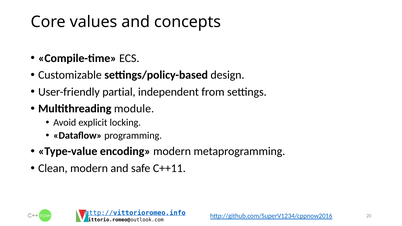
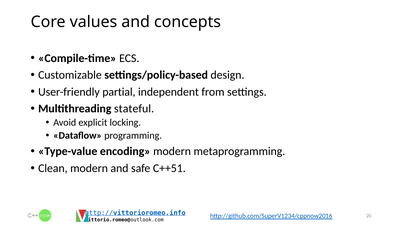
module: module -> stateful (134, 109)
C++11: C++11 -> C++51 (169, 168)
